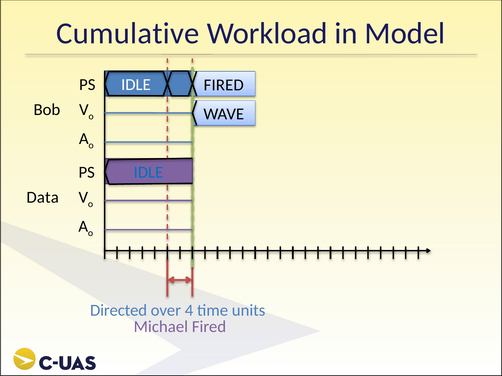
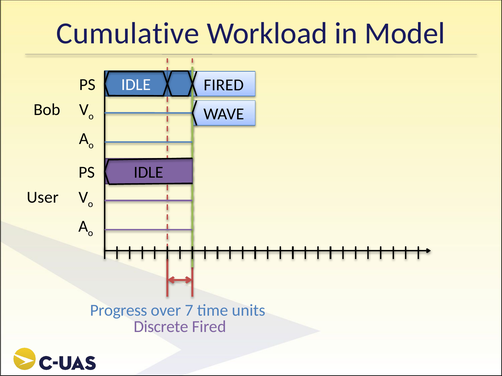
IDLE colour: blue -> black (148, 173)
Data: Data -> User (43, 197)
Directed: Directed -> Progress (119, 311)
4: 4 -> 7 (189, 311)
Michael: Michael -> Discrete (161, 327)
